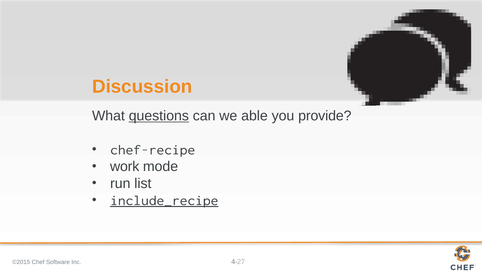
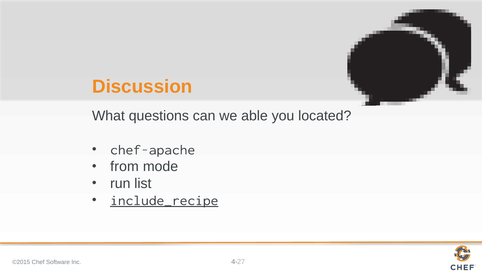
questions underline: present -> none (159, 116)
provide: provide -> located (325, 116)
chef-recipe: chef-recipe -> chef-apache (153, 150)
work: work -> from (125, 167)
